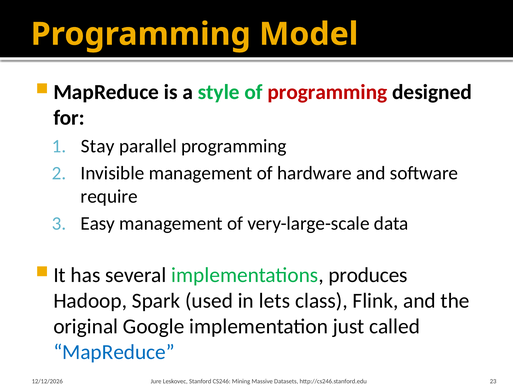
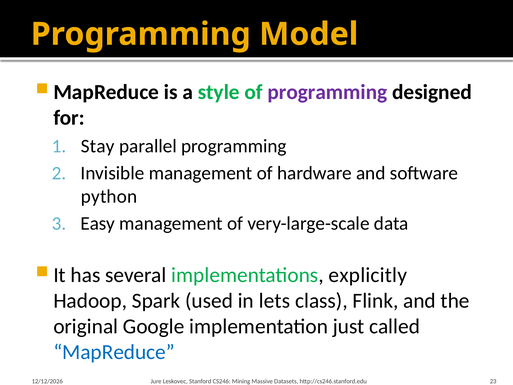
programming colour: red -> purple (327, 92)
require: require -> python (109, 196)
produces: produces -> explicitly (368, 275)
